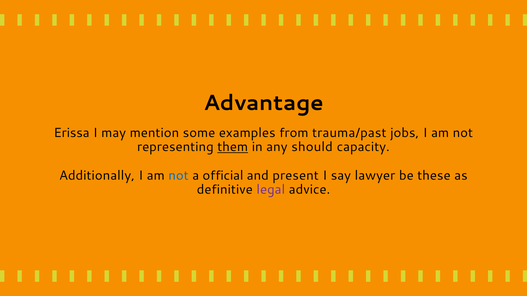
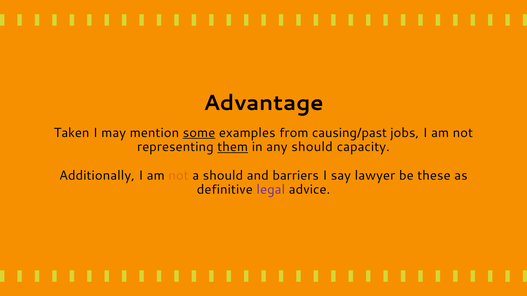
Erissa: Erissa -> Taken (72, 133)
some underline: none -> present (199, 133)
trauma/past: trauma/past -> causing/past (349, 133)
not colour: blue -> orange (179, 176)
a official: official -> should (223, 176)
present: present -> barriers (296, 176)
